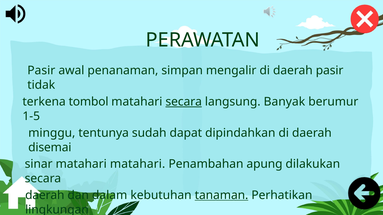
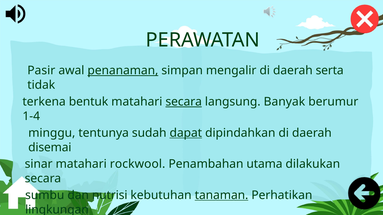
penanaman underline: none -> present (123, 71)
daerah pasir: pasir -> serta (330, 71)
tombol: tombol -> bentuk (89, 102)
1-5: 1-5 -> 1-4 (31, 116)
dapat underline: none -> present (186, 133)
matahari matahari: matahari -> rockwool (138, 164)
apung: apung -> utama (265, 164)
daerah: daerah -> sumbu (45, 196)
dalam: dalam -> nutrisi (110, 196)
